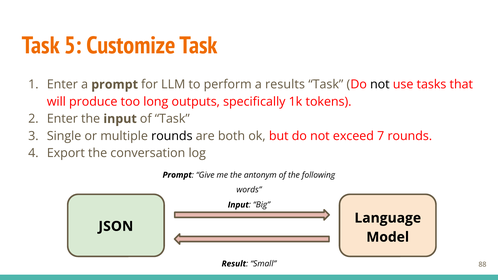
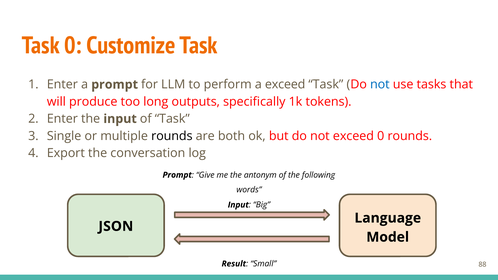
Task 5: 5 -> 0 (73, 45)
a results: results -> exceed (285, 85)
not colour: black -> blue (380, 85)
exceed 7: 7 -> 0 (381, 136)
